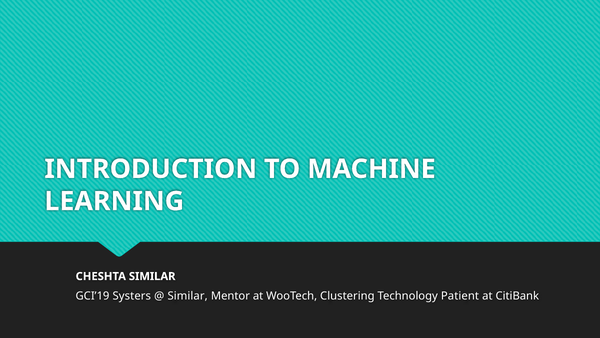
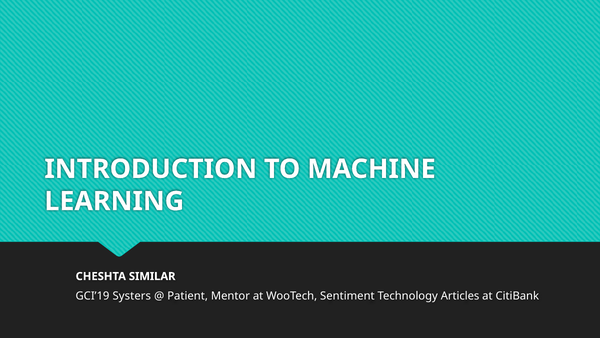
Similar: Similar -> Patient (188, 295)
Clustering: Clustering -> Sentiment (347, 295)
Patient: Patient -> Articles (460, 295)
